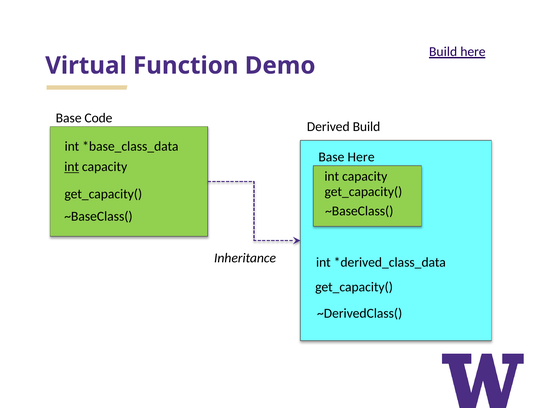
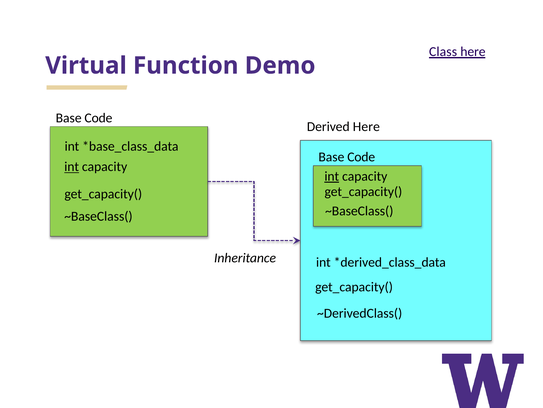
Build: Build -> Class (443, 52)
Derived Build: Build -> Here (366, 126)
Here: Here -> Code (361, 157)
int underline: none -> present (332, 176)
